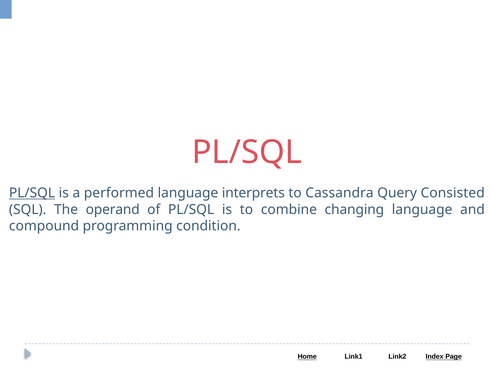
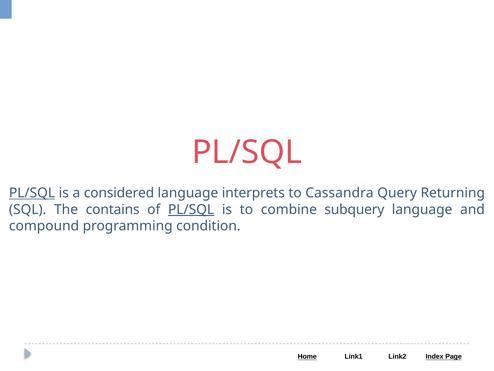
performed: performed -> considered (119, 193)
Consisted: Consisted -> Returning (453, 193)
operand: operand -> contains (113, 209)
PL/SQL underline: none -> present (191, 209)
changing: changing -> subquery (354, 209)
